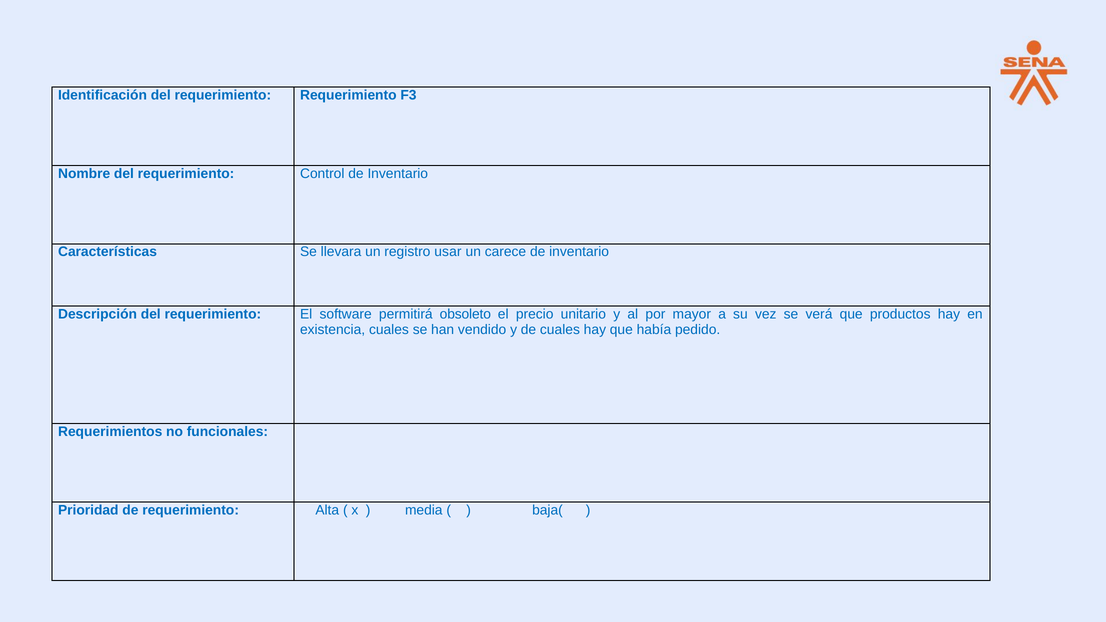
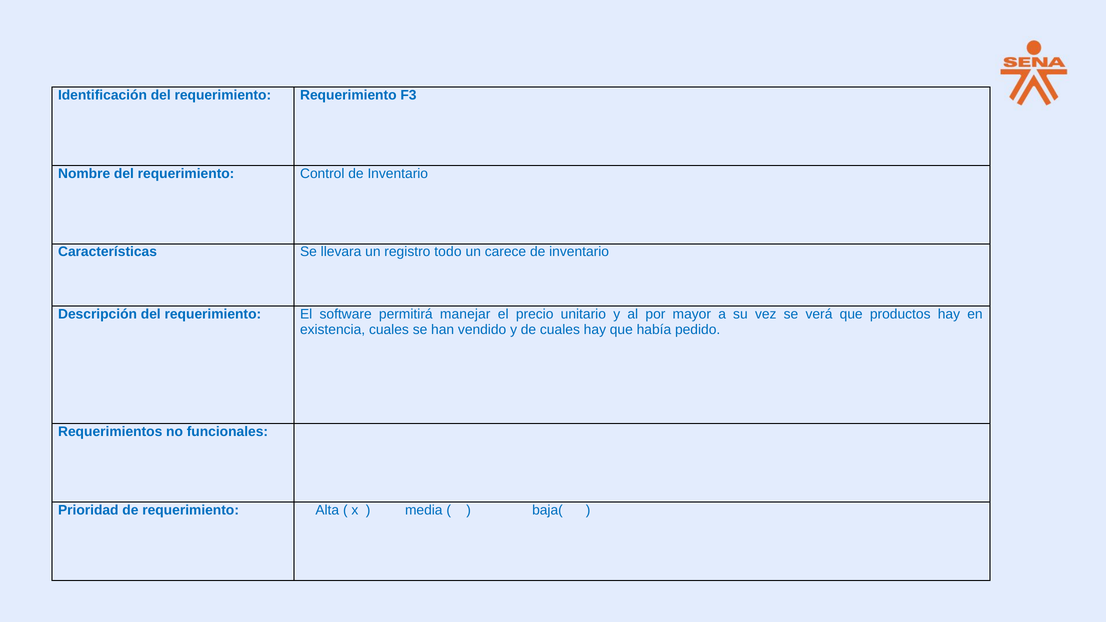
usar: usar -> todo (448, 252)
obsoleto: obsoleto -> manejar (465, 314)
